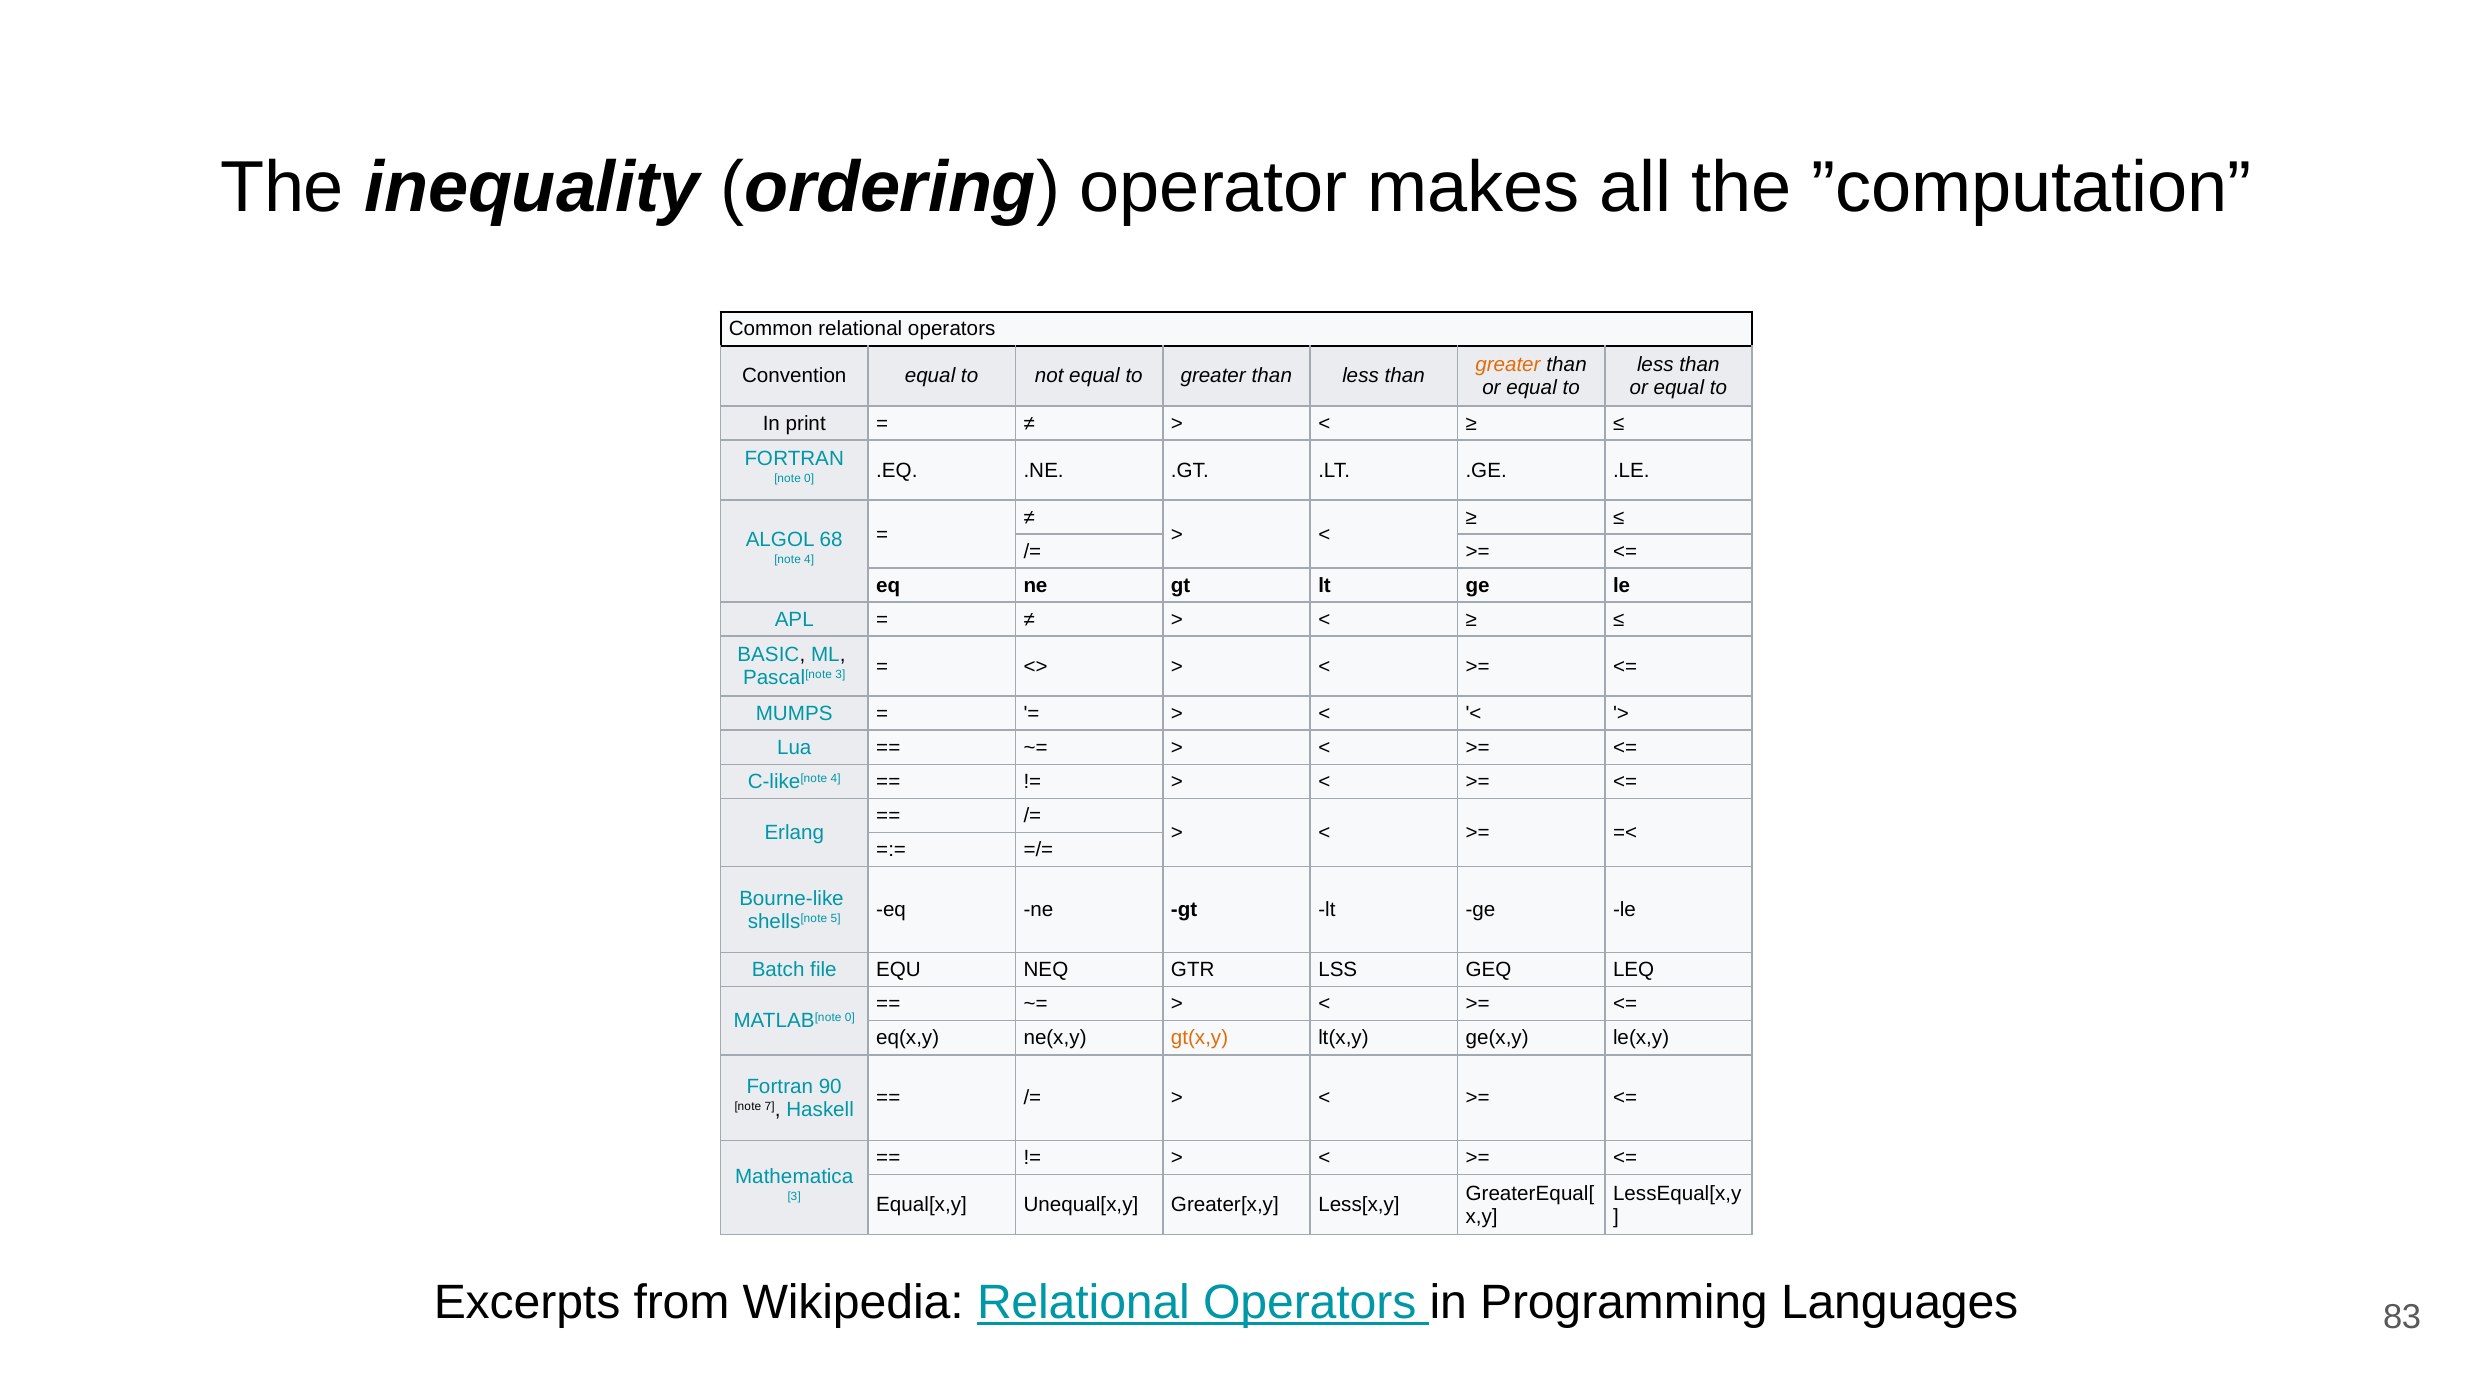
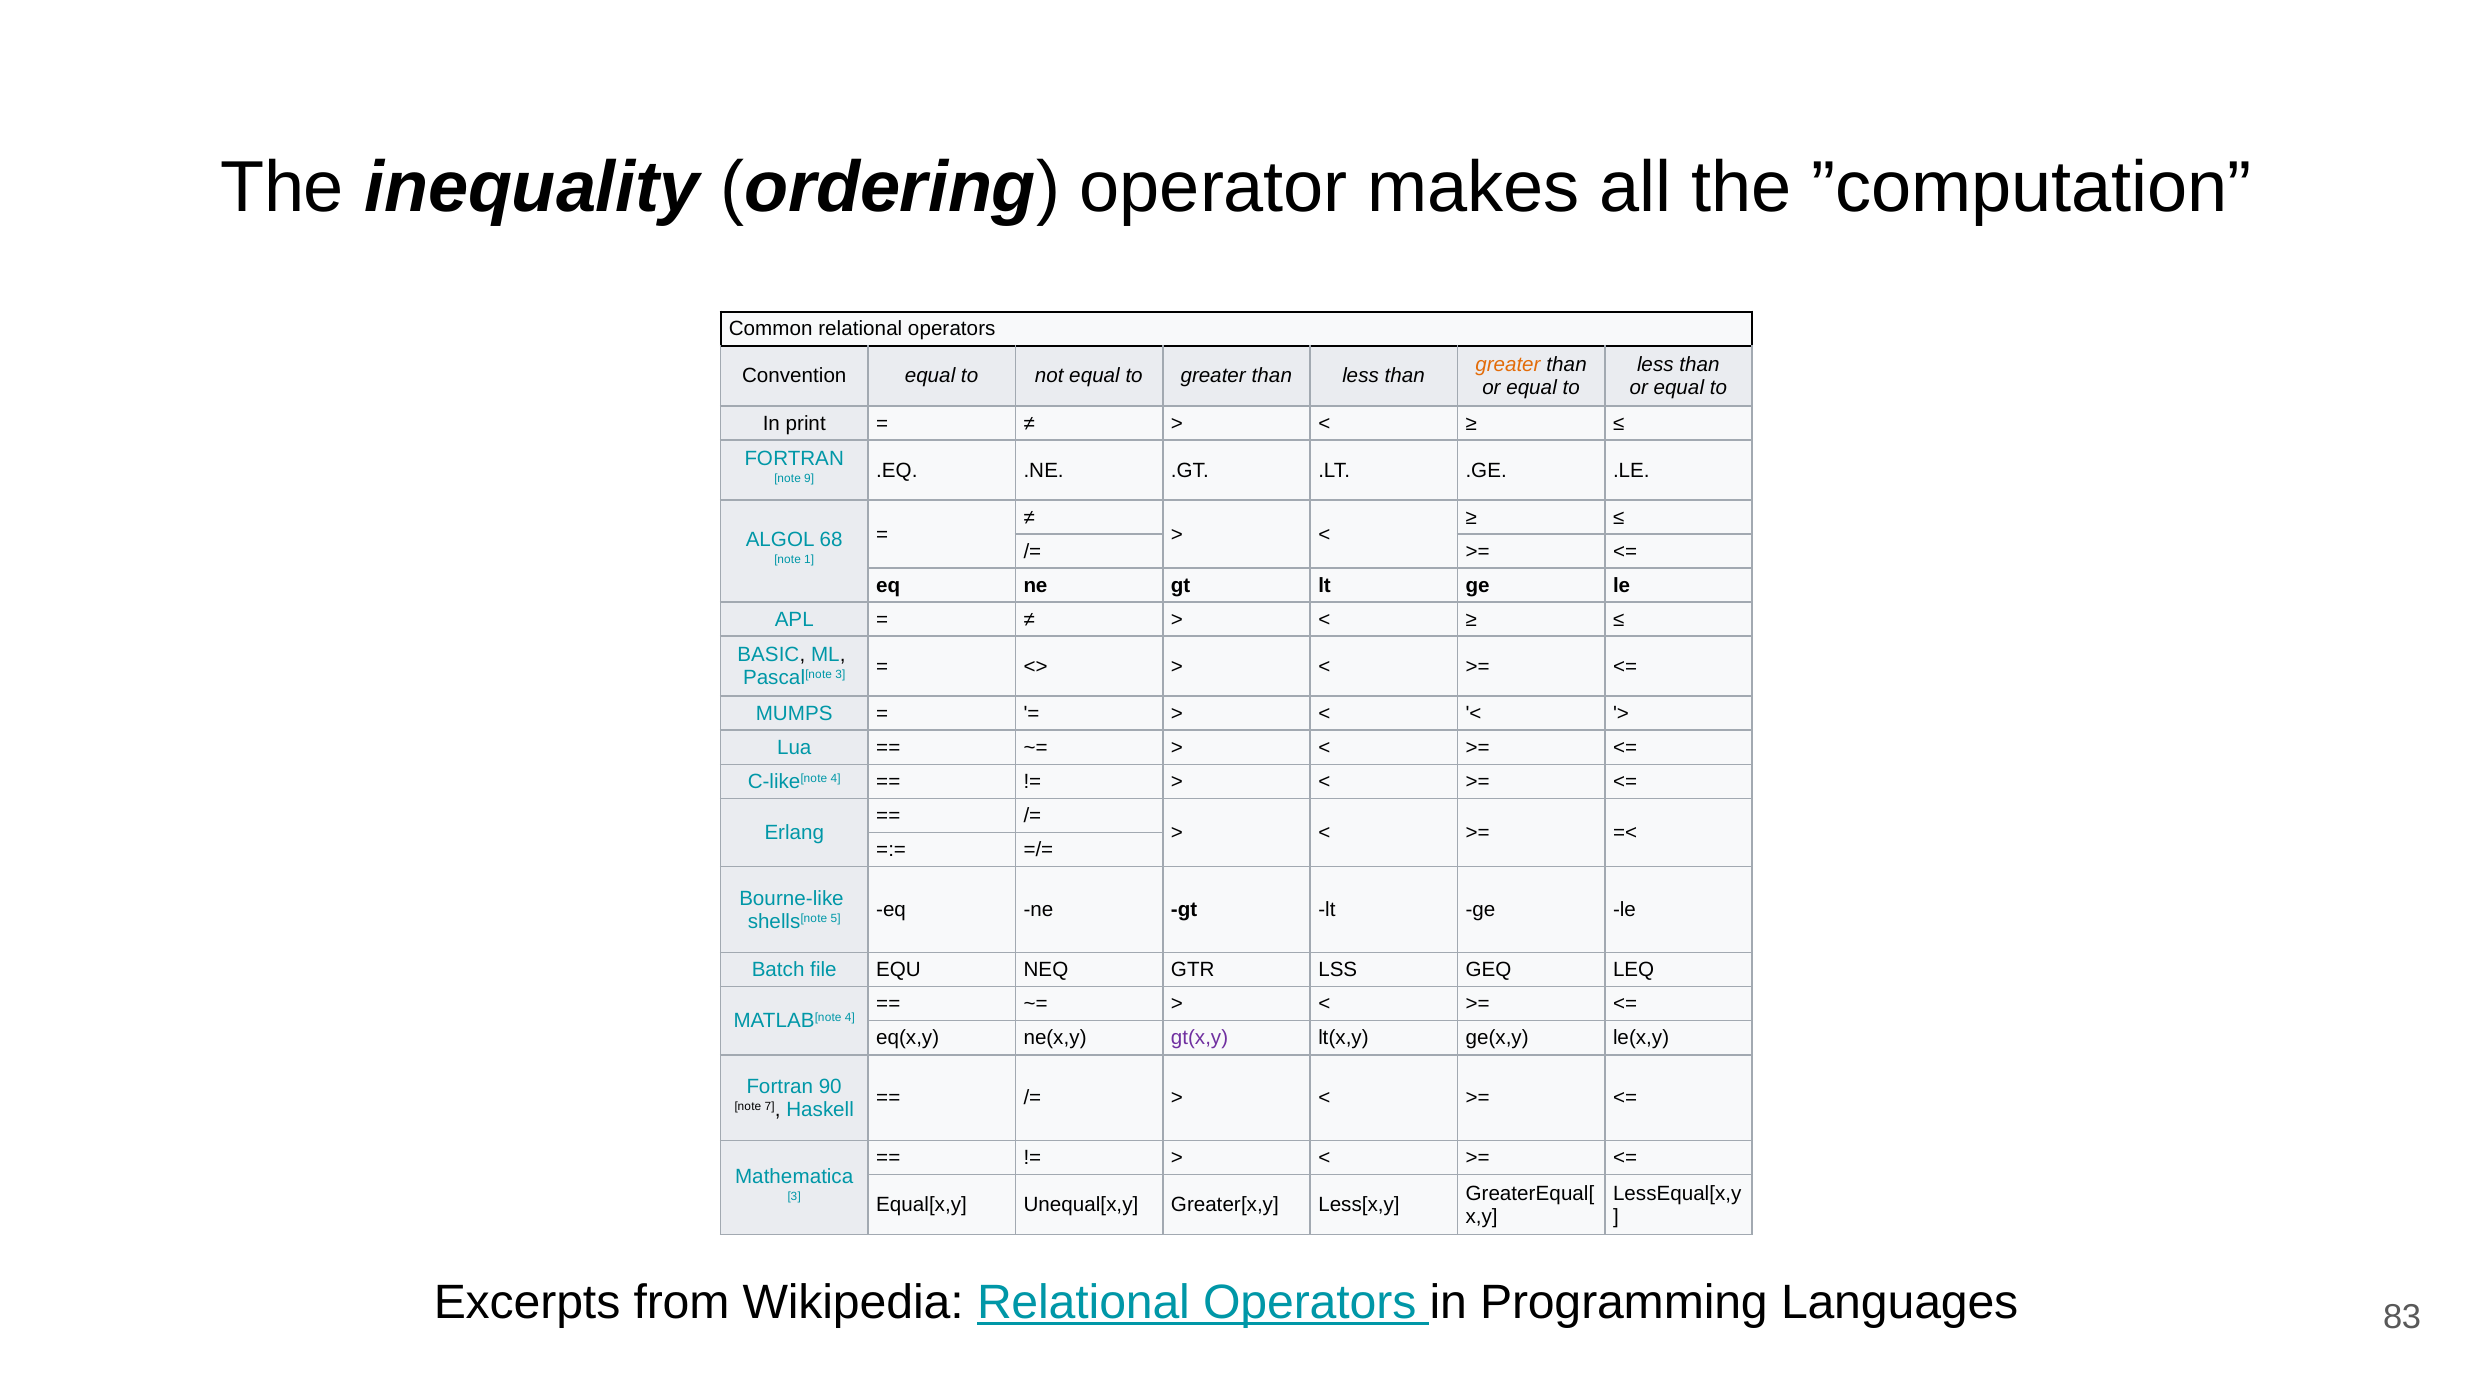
0: 0 -> 9 (809, 479)
4: 4 -> 1 (809, 560)
MATLAB[note 0: 0 -> 4 (850, 1018)
gt(x,y colour: orange -> purple (1200, 1038)
